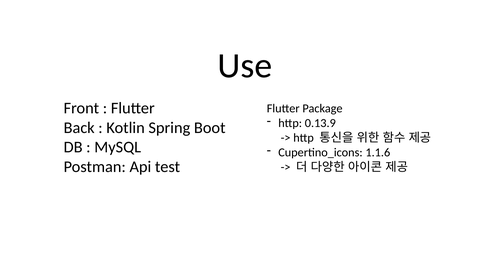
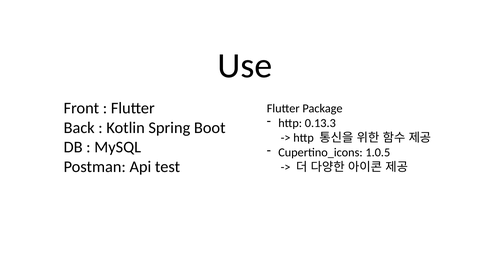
0.13.9: 0.13.9 -> 0.13.3 (320, 124)
1.1.6: 1.1.6 -> 1.0.5 (378, 153)
